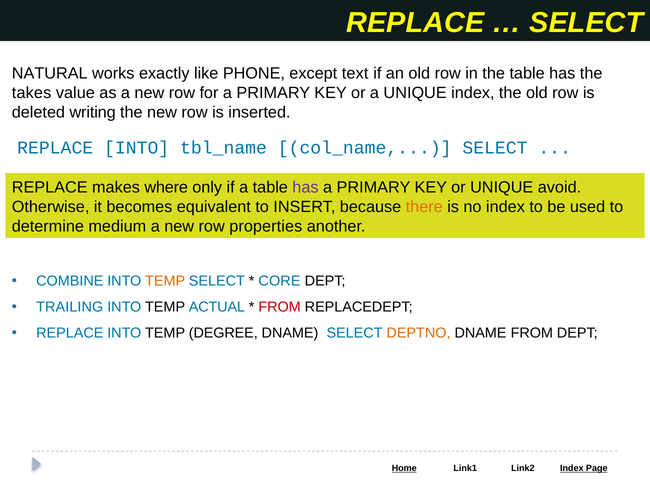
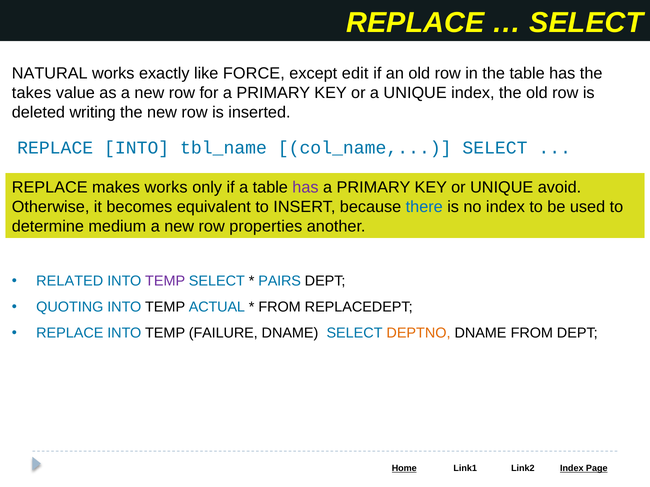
PHONE: PHONE -> FORCE (254, 74)
text: text -> edit (355, 74)
makes where: where -> works (166, 187)
there colour: orange -> blue (424, 207)
COMBINE: COMBINE -> RELATED (70, 282)
TEMP colour: orange -> purple (165, 282)
CORE: CORE -> PAIRS (280, 282)
TRAILING: TRAILING -> QUOTING (70, 307)
FROM colour: red -> black (280, 307)
DEGREE: DEGREE -> FAILURE (223, 333)
